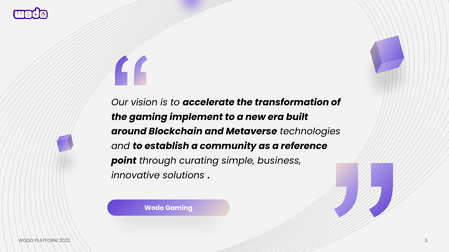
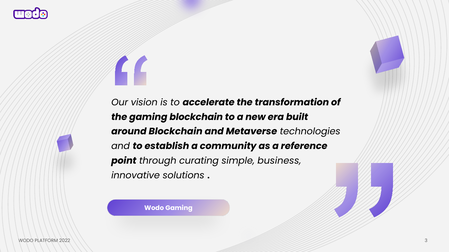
gaming implement: implement -> blockchain (196, 117)
